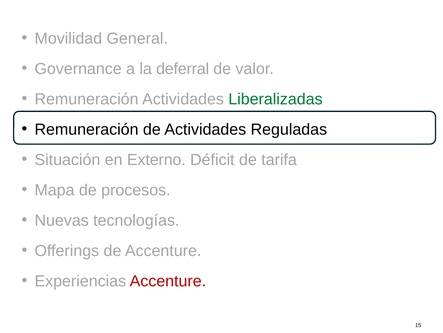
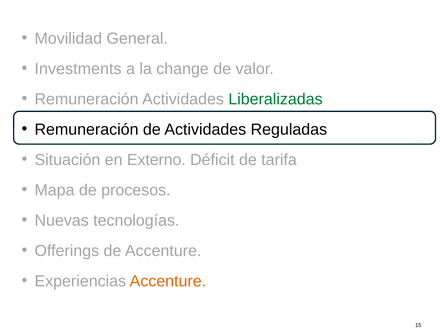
Governance: Governance -> Investments (78, 69)
deferral: deferral -> change (183, 69)
Accenture colour: red -> orange (168, 280)
